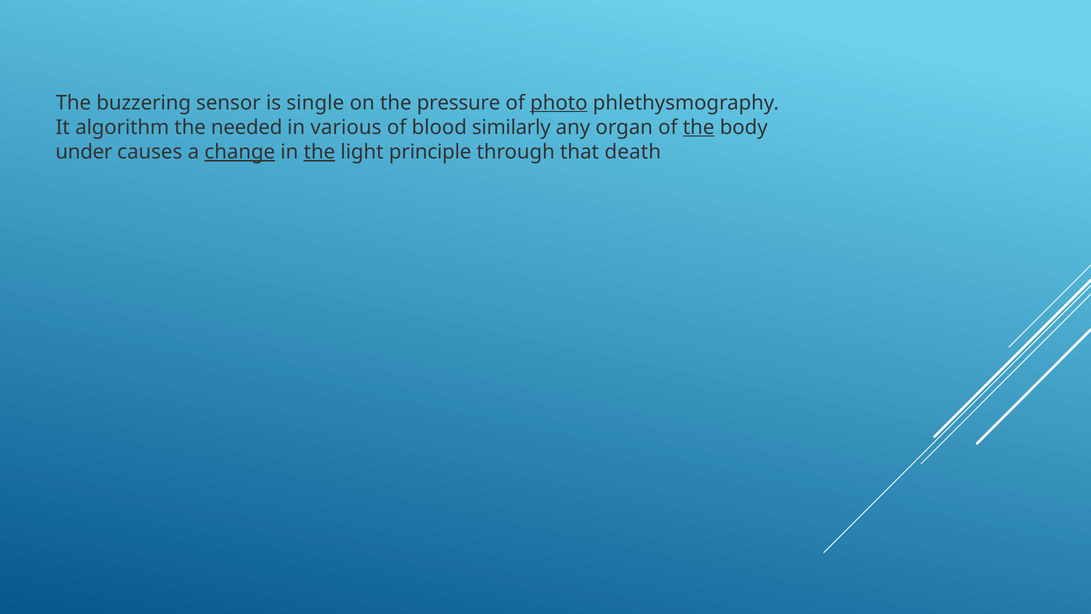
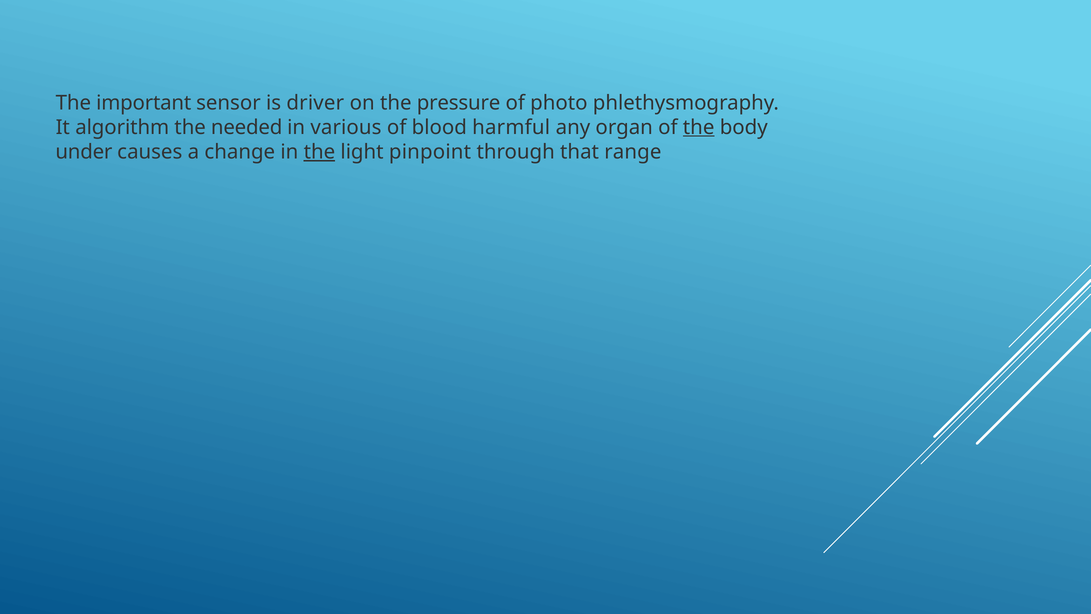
buzzering: buzzering -> important (144, 103)
single: single -> driver (315, 103)
photo underline: present -> none (559, 103)
similarly: similarly -> harmful (511, 127)
change underline: present -> none (240, 152)
principle: principle -> pinpoint (430, 152)
death: death -> range (633, 152)
